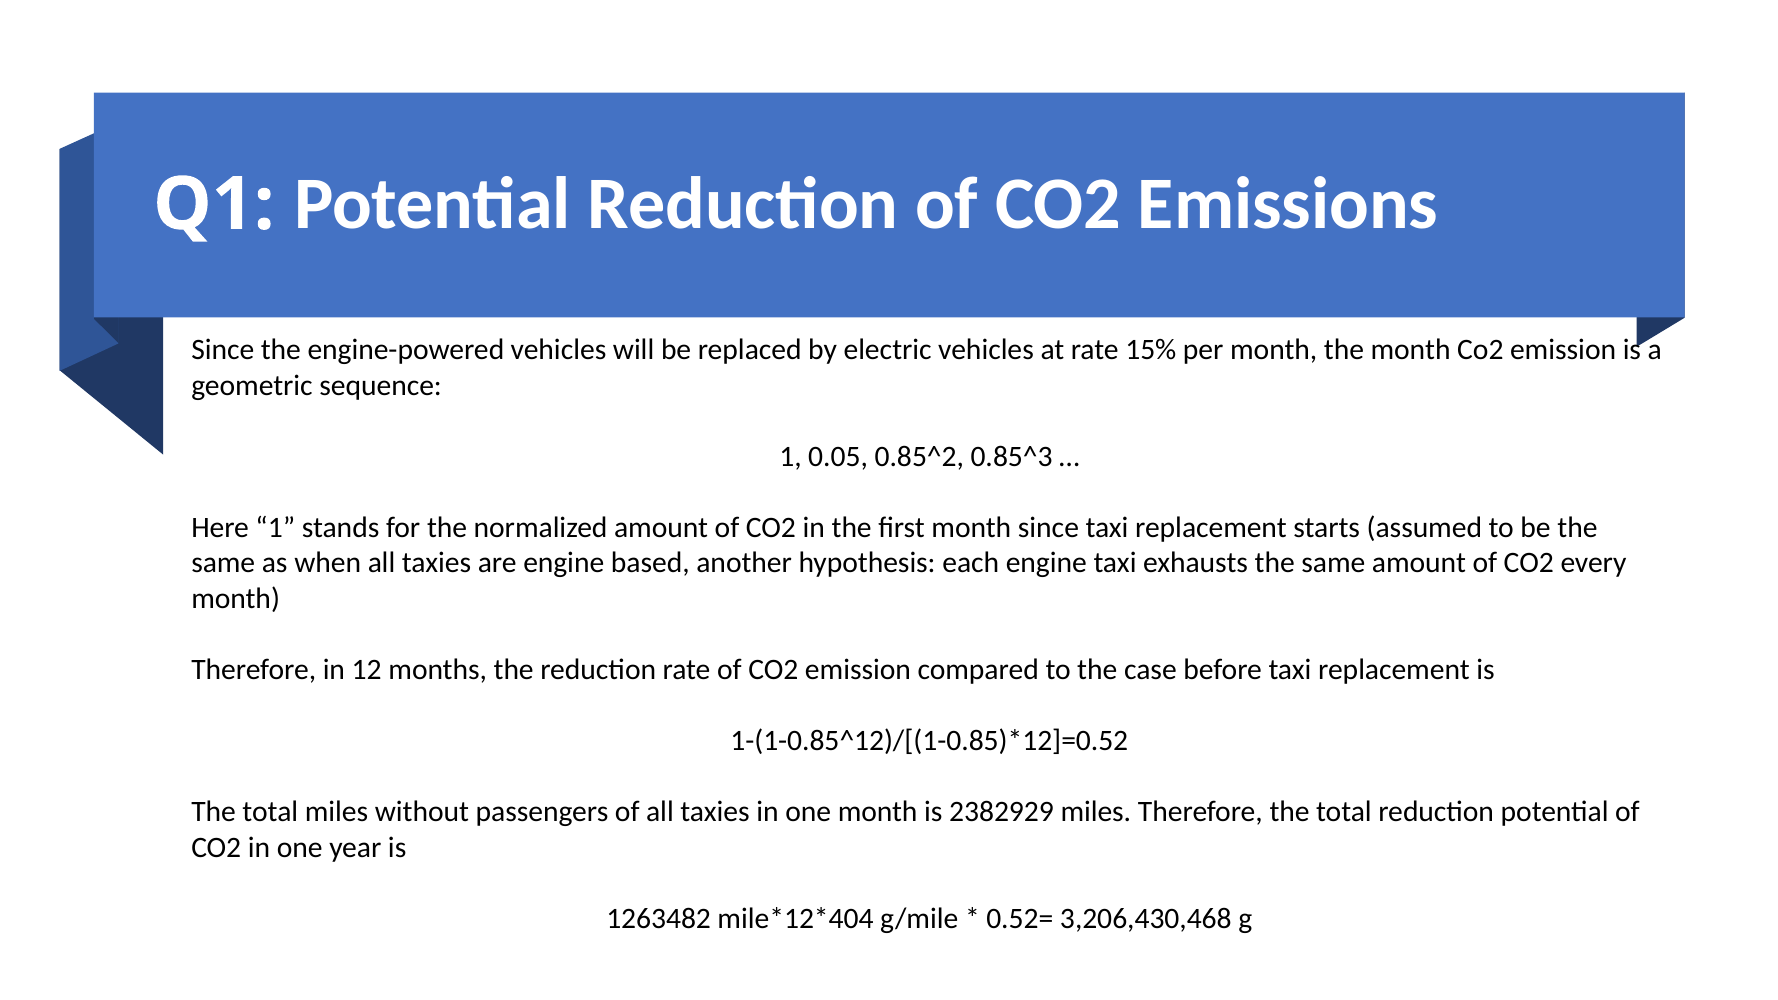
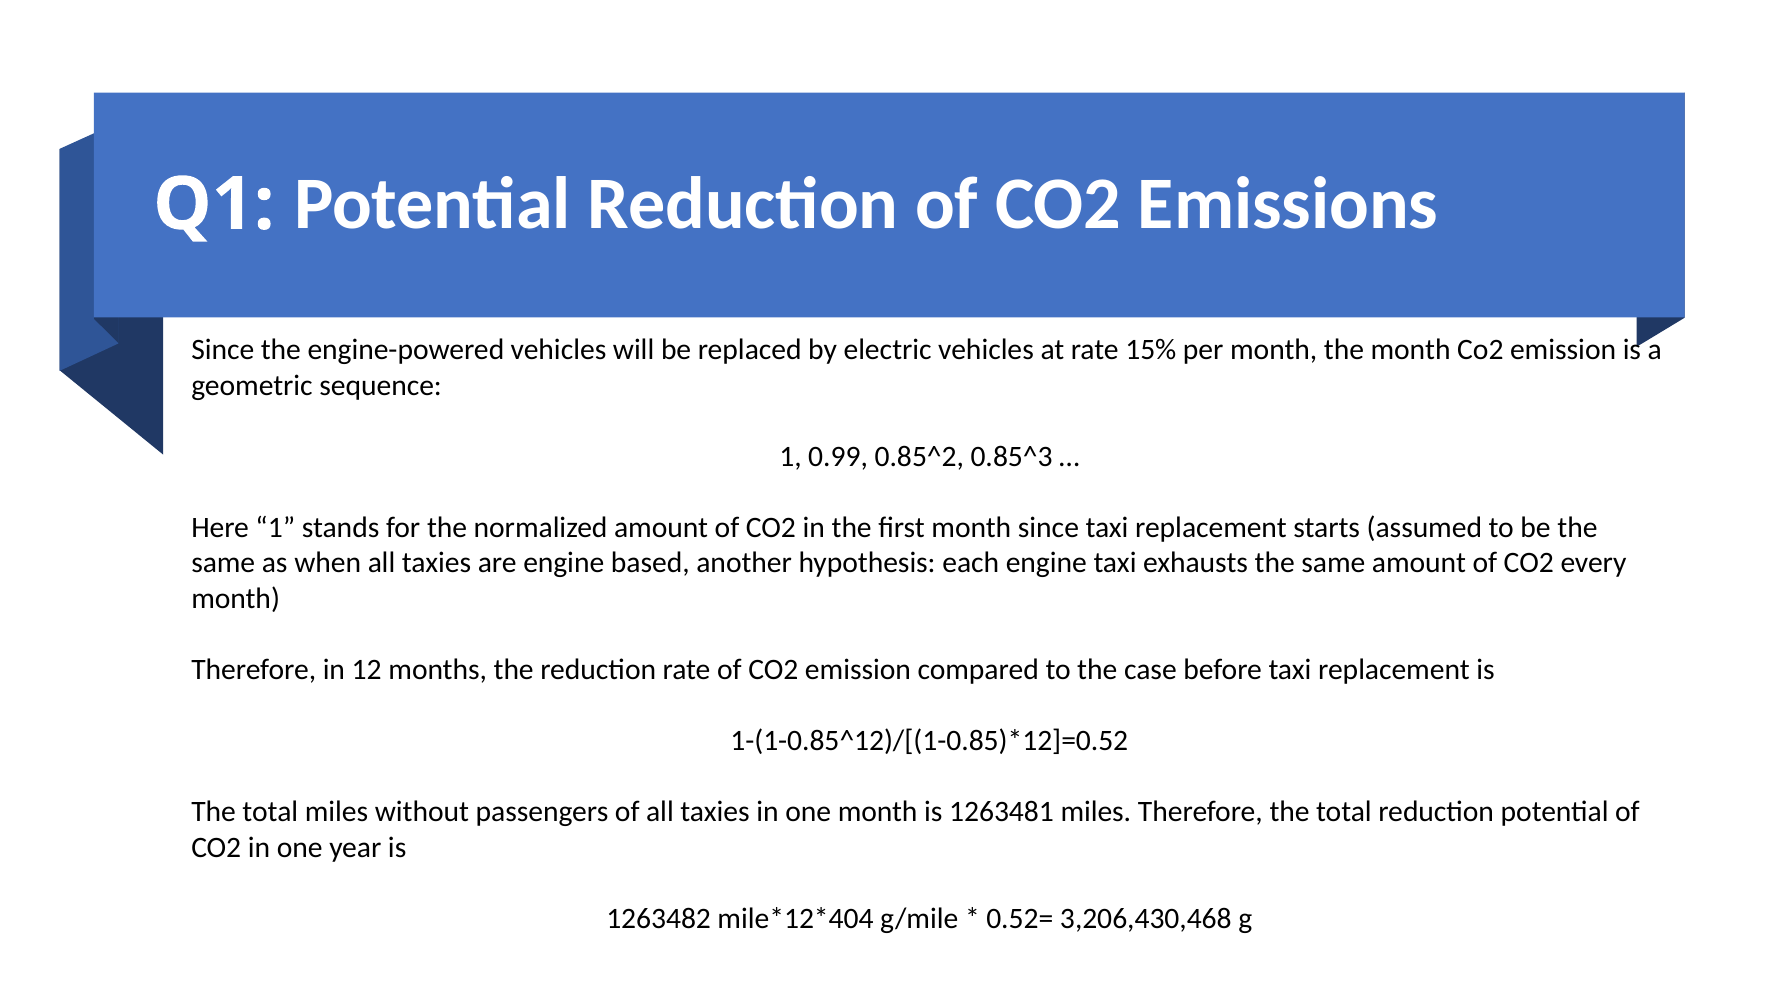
0.05: 0.05 -> 0.99 (838, 456)
2382929: 2382929 -> 1263481 (1002, 812)
